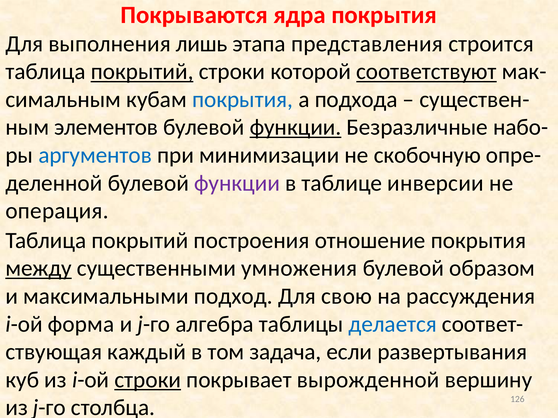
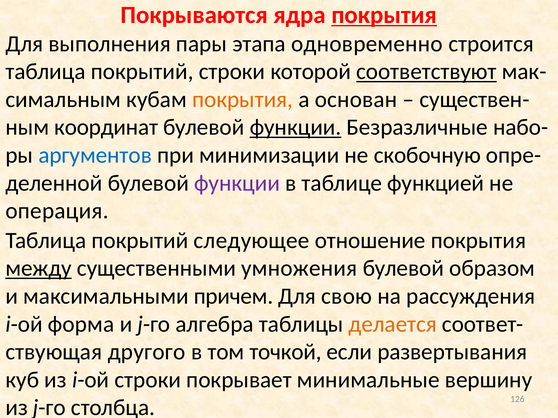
покрытия underline: none -> present (384, 15)
лишь: лишь -> пары (202, 44)
представления: представления -> одновременно (367, 44)
покрытий underline: present -> none (142, 72)
покрытия colour: blue -> orange (243, 100)
подхода: подхода -> основан (356, 100)
элементов: элементов -> координат (106, 127)
инверсии: инверсии -> функцией (436, 183)
построения: построения -> следующее (251, 241)
подход: подход -> причем (234, 297)
делается colour: blue -> orange (393, 324)
каждый: каждый -> другого (147, 352)
задача: задача -> точкой (285, 352)
строки underline: present -> none (148, 380)
вырожденной: вырожденной -> минимальные (368, 380)
